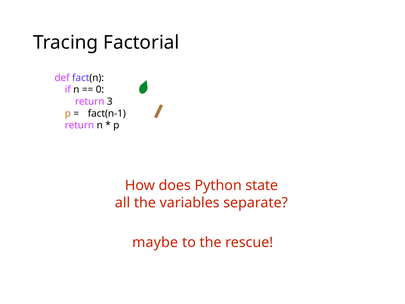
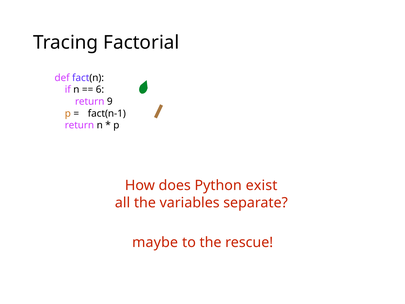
0: 0 -> 6 (100, 90)
3: 3 -> 9 (110, 101)
state: state -> exist (262, 185)
